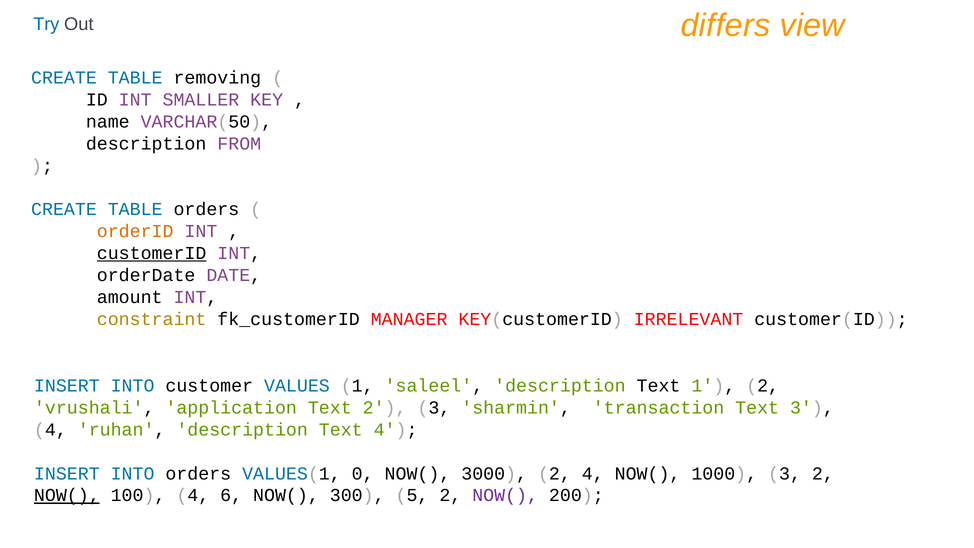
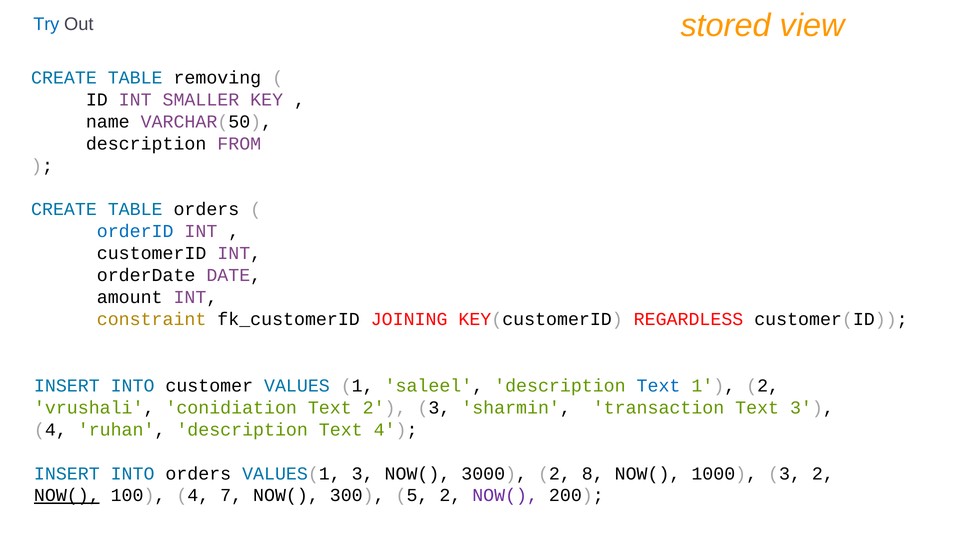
differs: differs -> stored (726, 25)
orderID colour: orange -> blue (135, 231)
customerID underline: present -> none (152, 253)
MANAGER: MANAGER -> JOINING (409, 319)
IRRELEVANT: IRRELEVANT -> REGARDLESS (689, 319)
Text colour: black -> blue (659, 386)
application: application -> conidiation (231, 408)
VALUES(1 0: 0 -> 3 (363, 473)
2 4: 4 -> 8 (593, 473)
6: 6 -> 7 (231, 495)
